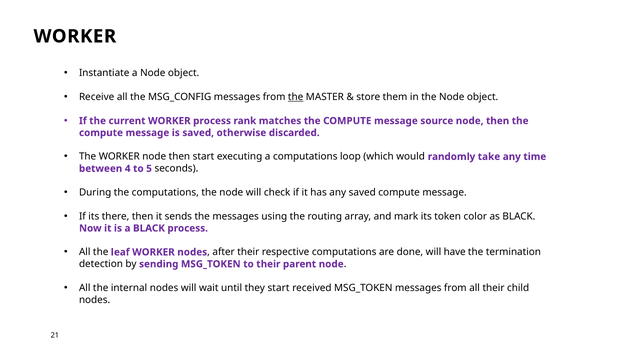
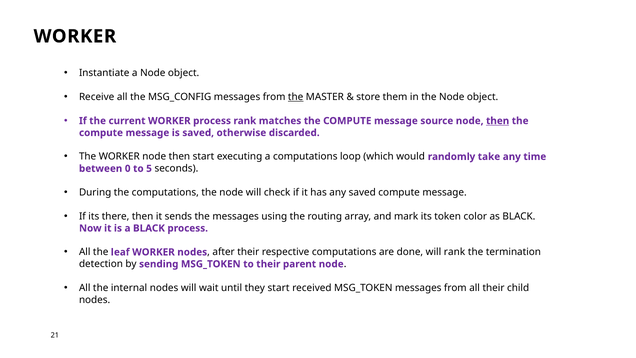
then underline: none -> present (498, 121)
4: 4 -> 0 (128, 168)
will have: have -> rank (455, 252)
